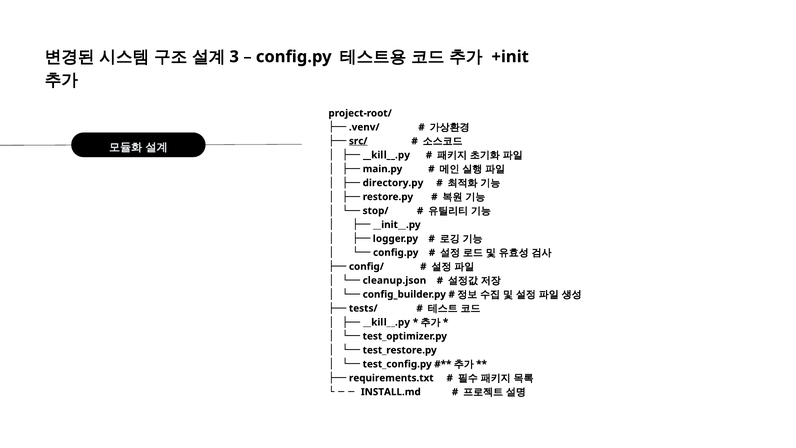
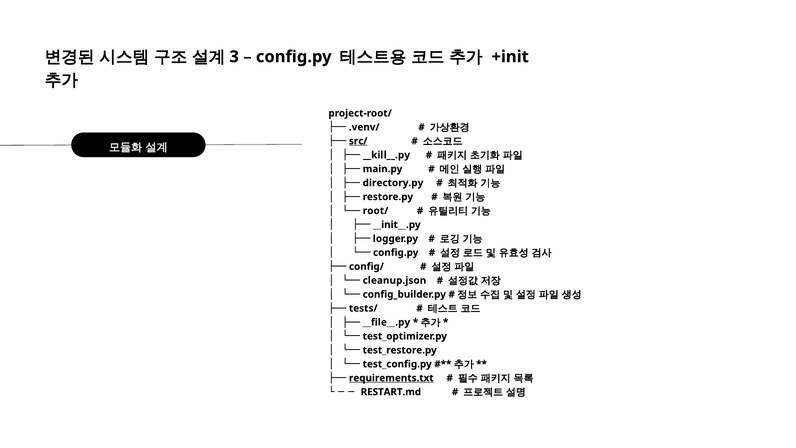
stop/: stop/ -> root/ (376, 211)
__kill__.py: __kill__.py -> __file__.py (386, 322)
requirements.txt underline: none -> present (391, 378)
INSTALL.md: INSTALL.md -> RESTART.md (391, 392)
